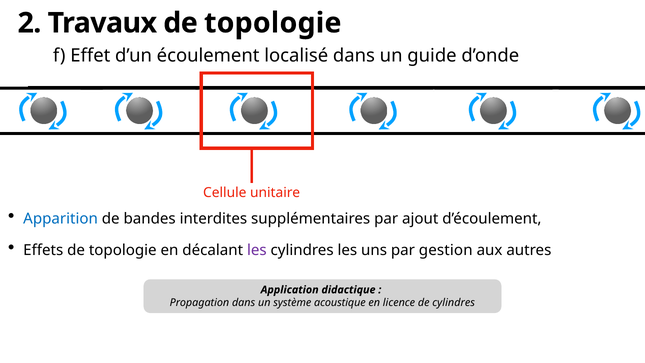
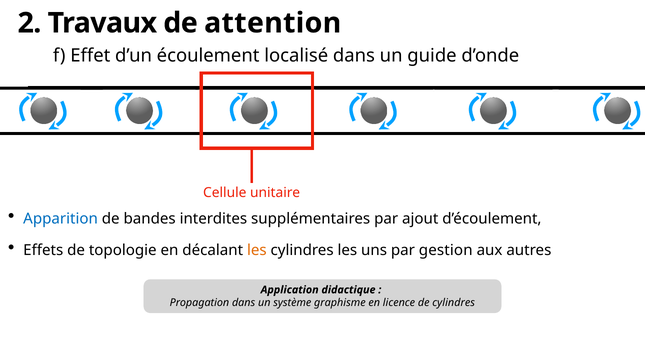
Travaux de topologie: topologie -> attention (273, 23)
les colour: purple -> orange (257, 250)
acoustique: acoustique -> graphisme (340, 303)
